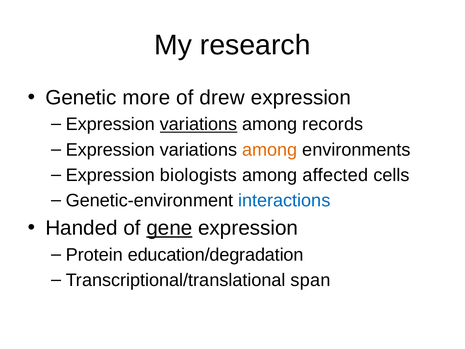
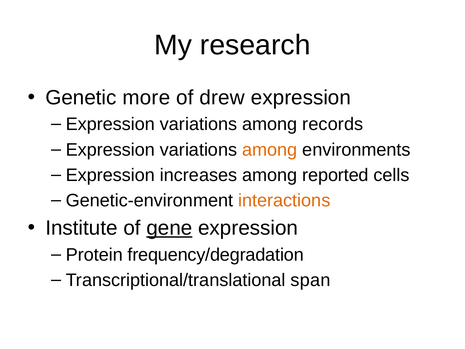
variations underline: present -> none (199, 124)
biologists: biologists -> increases (199, 175)
affected: affected -> reported (335, 175)
interactions colour: blue -> orange (284, 200)
Handed: Handed -> Institute (82, 228)
education/degradation: education/degradation -> frequency/degradation (216, 255)
